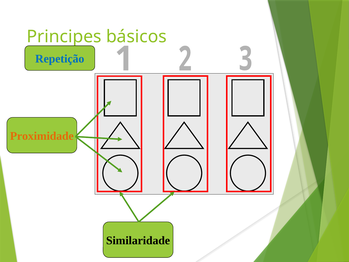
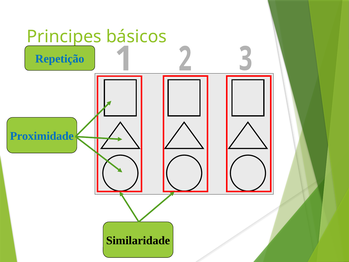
Proximidade colour: orange -> blue (42, 136)
